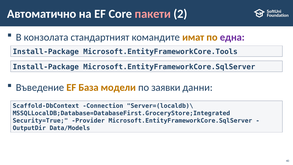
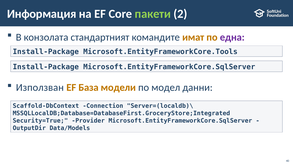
Автоматично: Автоматично -> Информация (42, 14)
пакети colour: pink -> light green (153, 14)
Въведение: Въведение -> Използван (40, 87)
заявки: заявки -> модел (166, 87)
